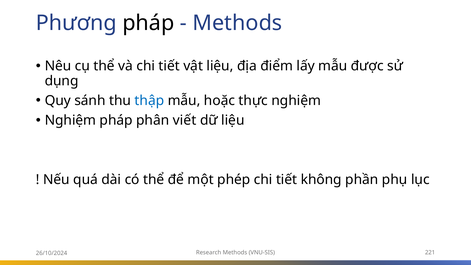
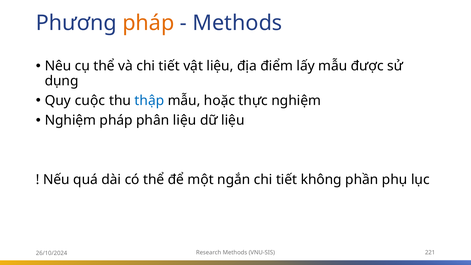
pháp colour: black -> orange (148, 23)
sánh: sánh -> cuộc (90, 101)
phân viết: viết -> liệu (185, 120)
phép: phép -> ngắn (234, 180)
